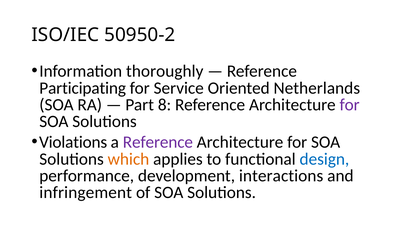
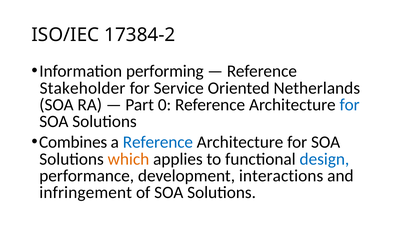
50950-2: 50950-2 -> 17384-2 (140, 35)
thoroughly: thoroughly -> performing (165, 71)
Participating: Participating -> Stakeholder (83, 88)
8: 8 -> 0 (165, 105)
for colour: purple -> blue (350, 105)
Violations: Violations -> Combines (73, 142)
Reference colour: purple -> blue (158, 142)
